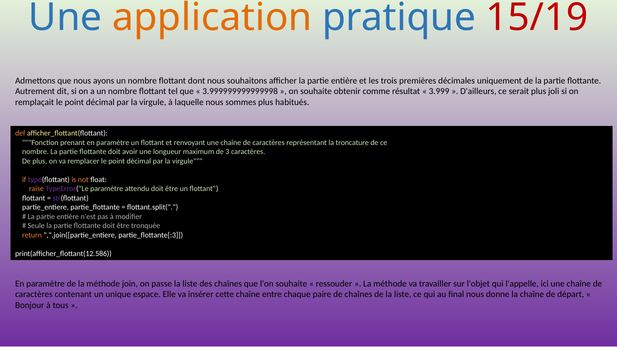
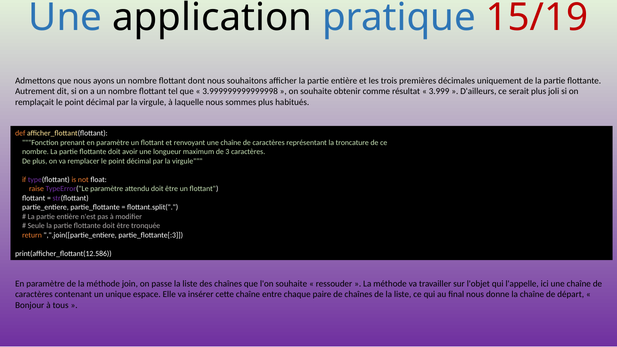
application colour: orange -> black (212, 18)
